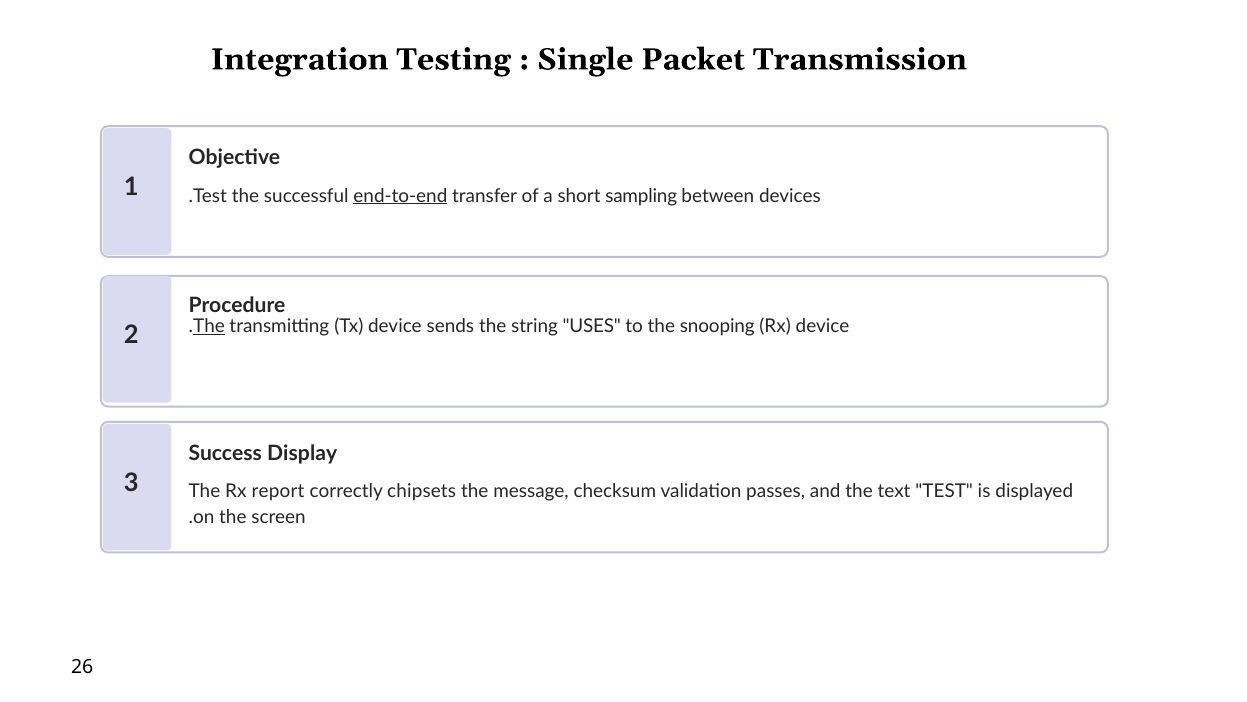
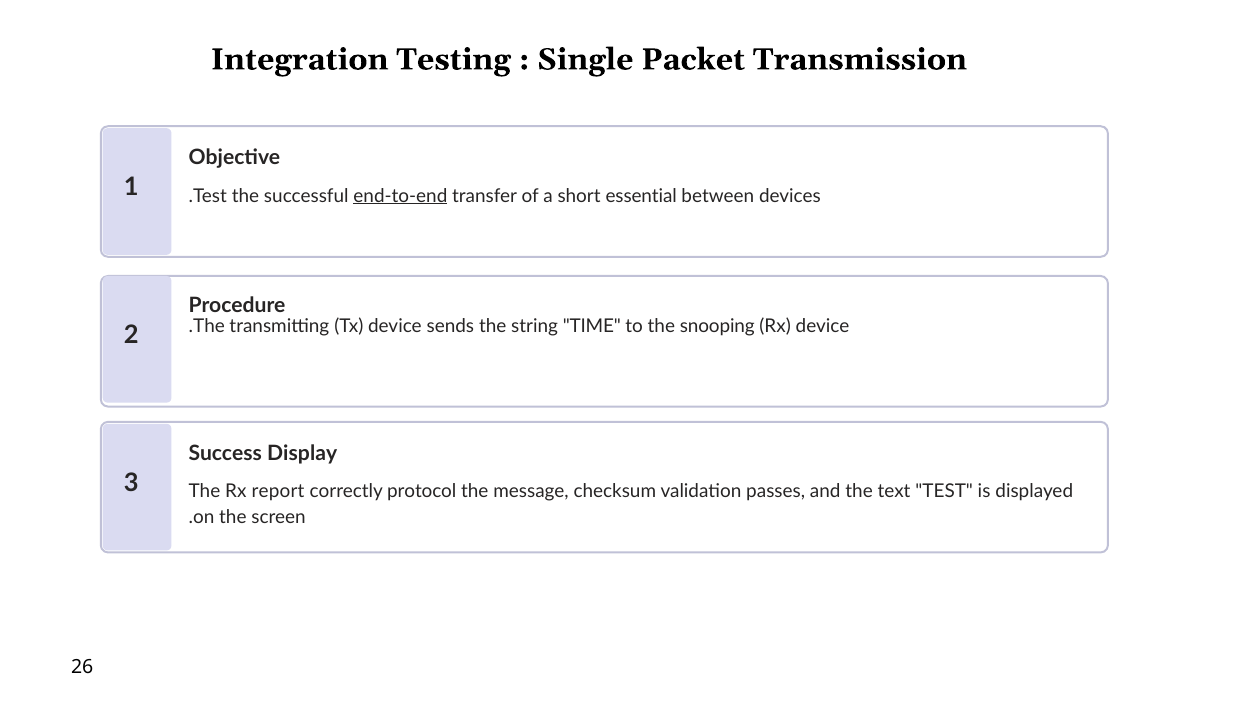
sampling: sampling -> essential (641, 196)
The underline: present -> none (209, 326)
USES: USES -> TIME (592, 326)
chipsets: chipsets -> protocol (422, 491)
